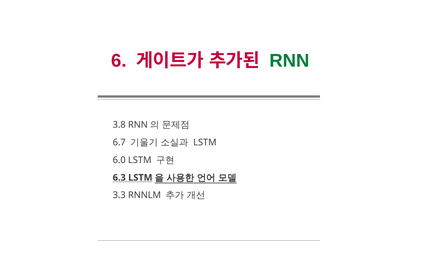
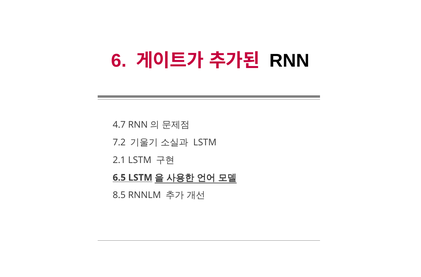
RNN colour: green -> black (289, 61)
3.8: 3.8 -> 4.7 (119, 124)
6.7: 6.7 -> 7.2 (119, 142)
6.0: 6.0 -> 2.1 (119, 160)
6.3: 6.3 -> 6.5 (119, 177)
3.3: 3.3 -> 8.5 (119, 195)
